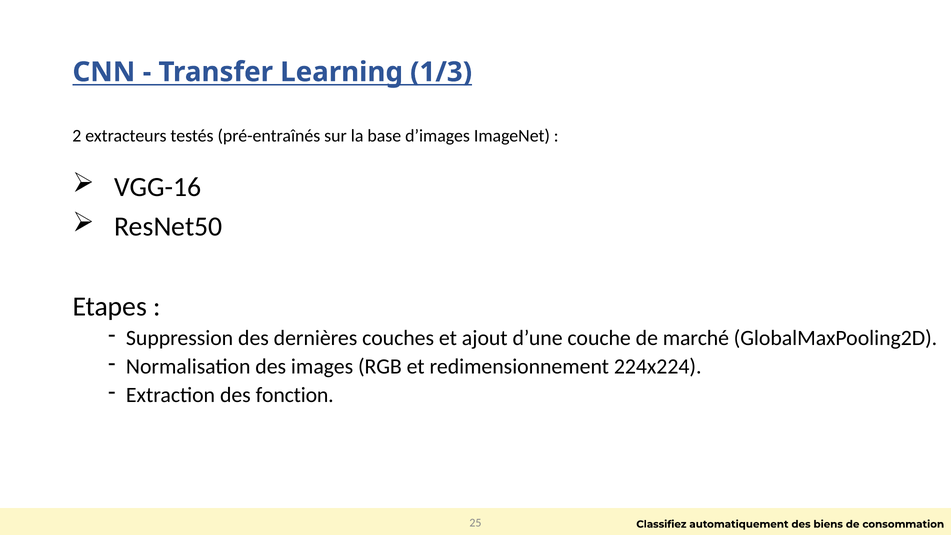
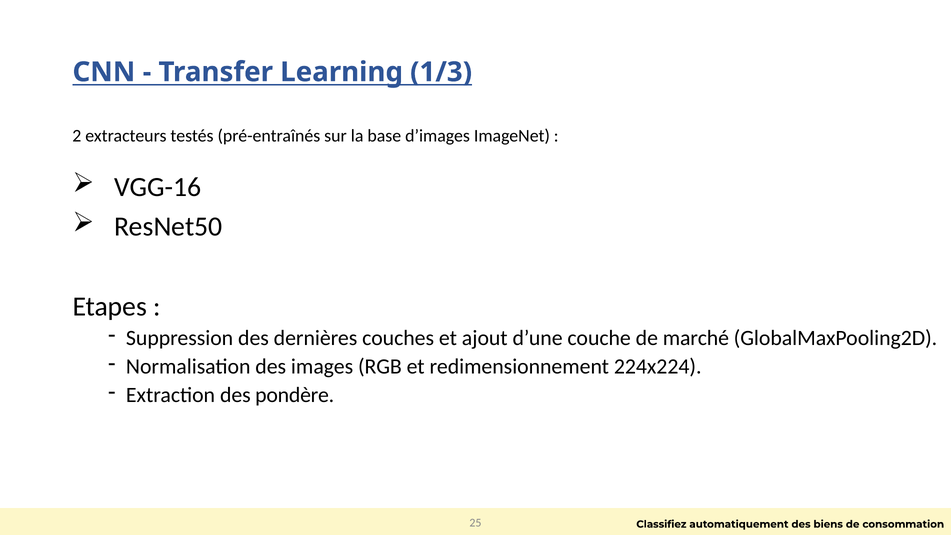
fonction: fonction -> pondère (295, 395)
